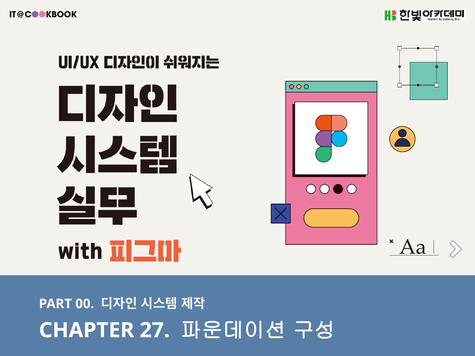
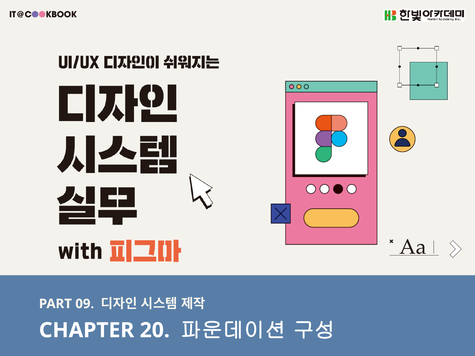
00: 00 -> 09 (85, 304)
27: 27 -> 20 (155, 331)
